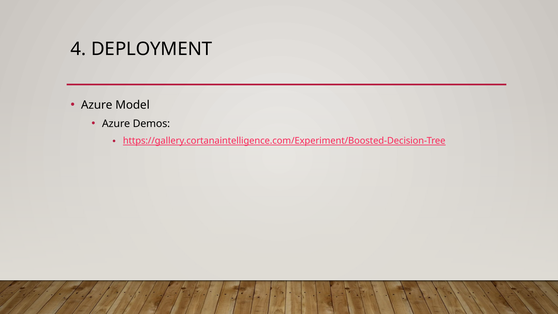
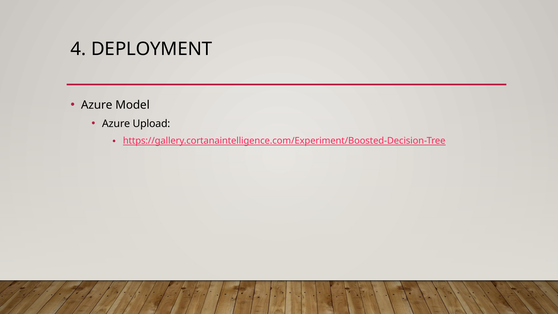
Demos: Demos -> Upload (151, 123)
